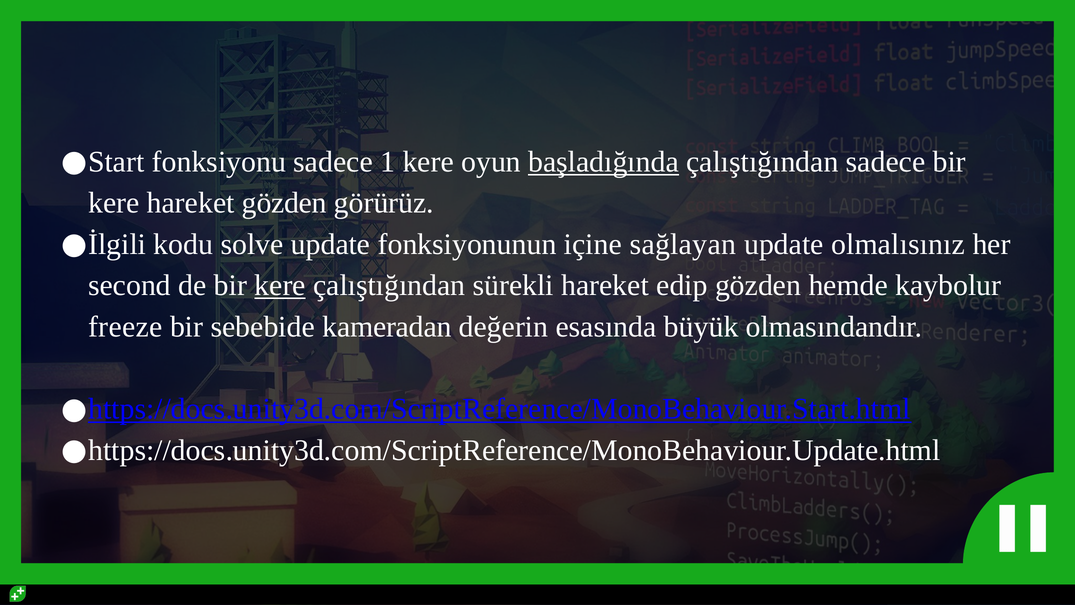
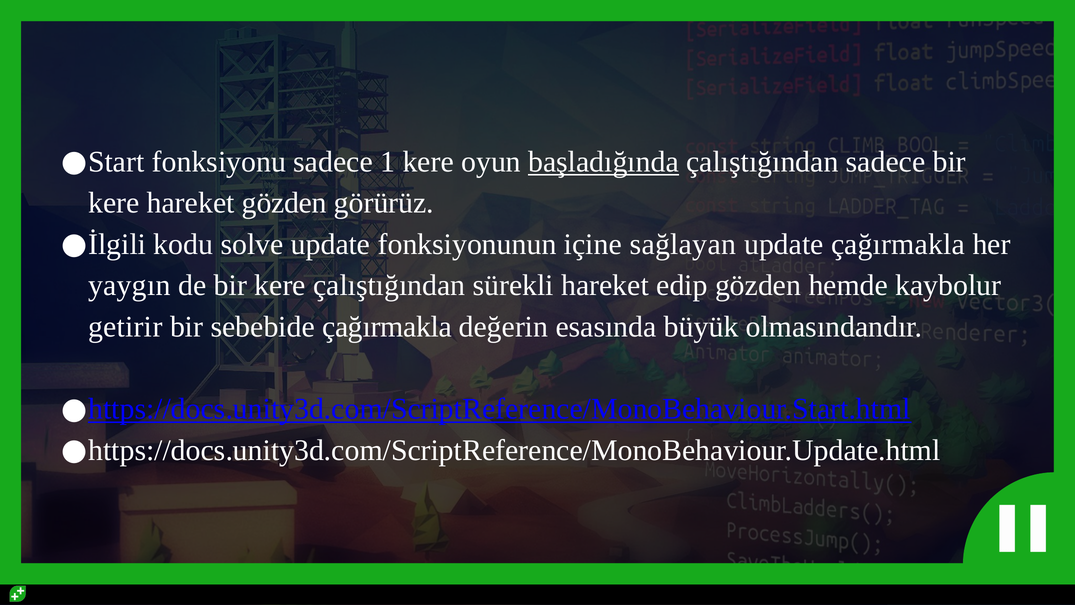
update olmalısınız: olmalısınız -> çağırmakla (898, 244)
second: second -> yaygın (129, 285)
kere underline: present -> none (280, 285)
freeze: freeze -> getirir (125, 327)
sebebide kameradan: kameradan -> çağırmakla (387, 327)
